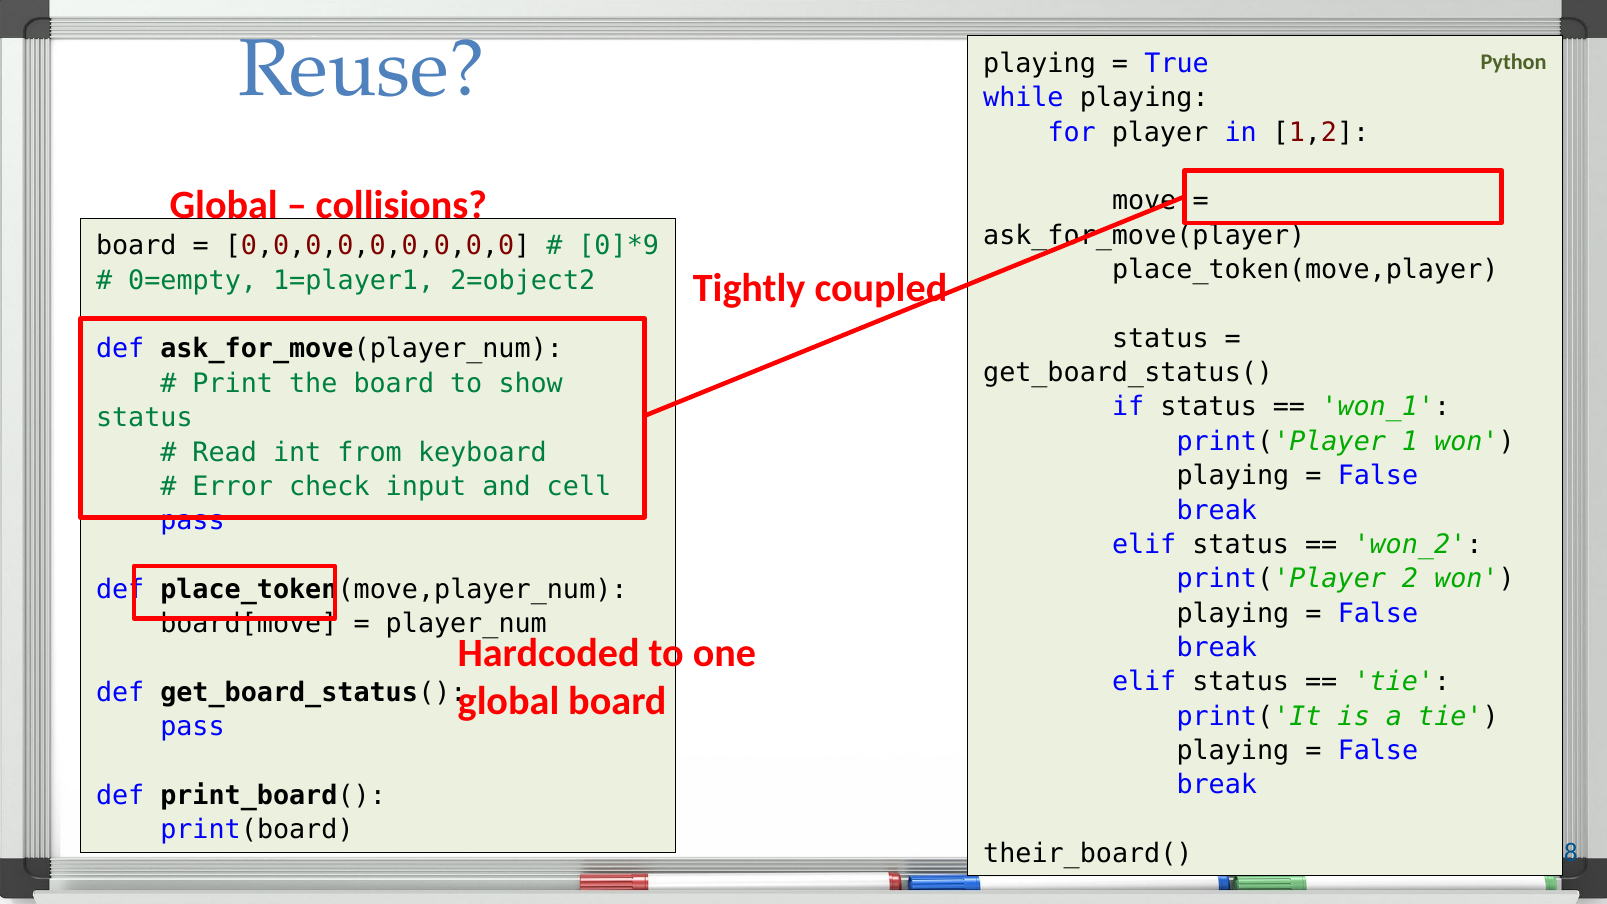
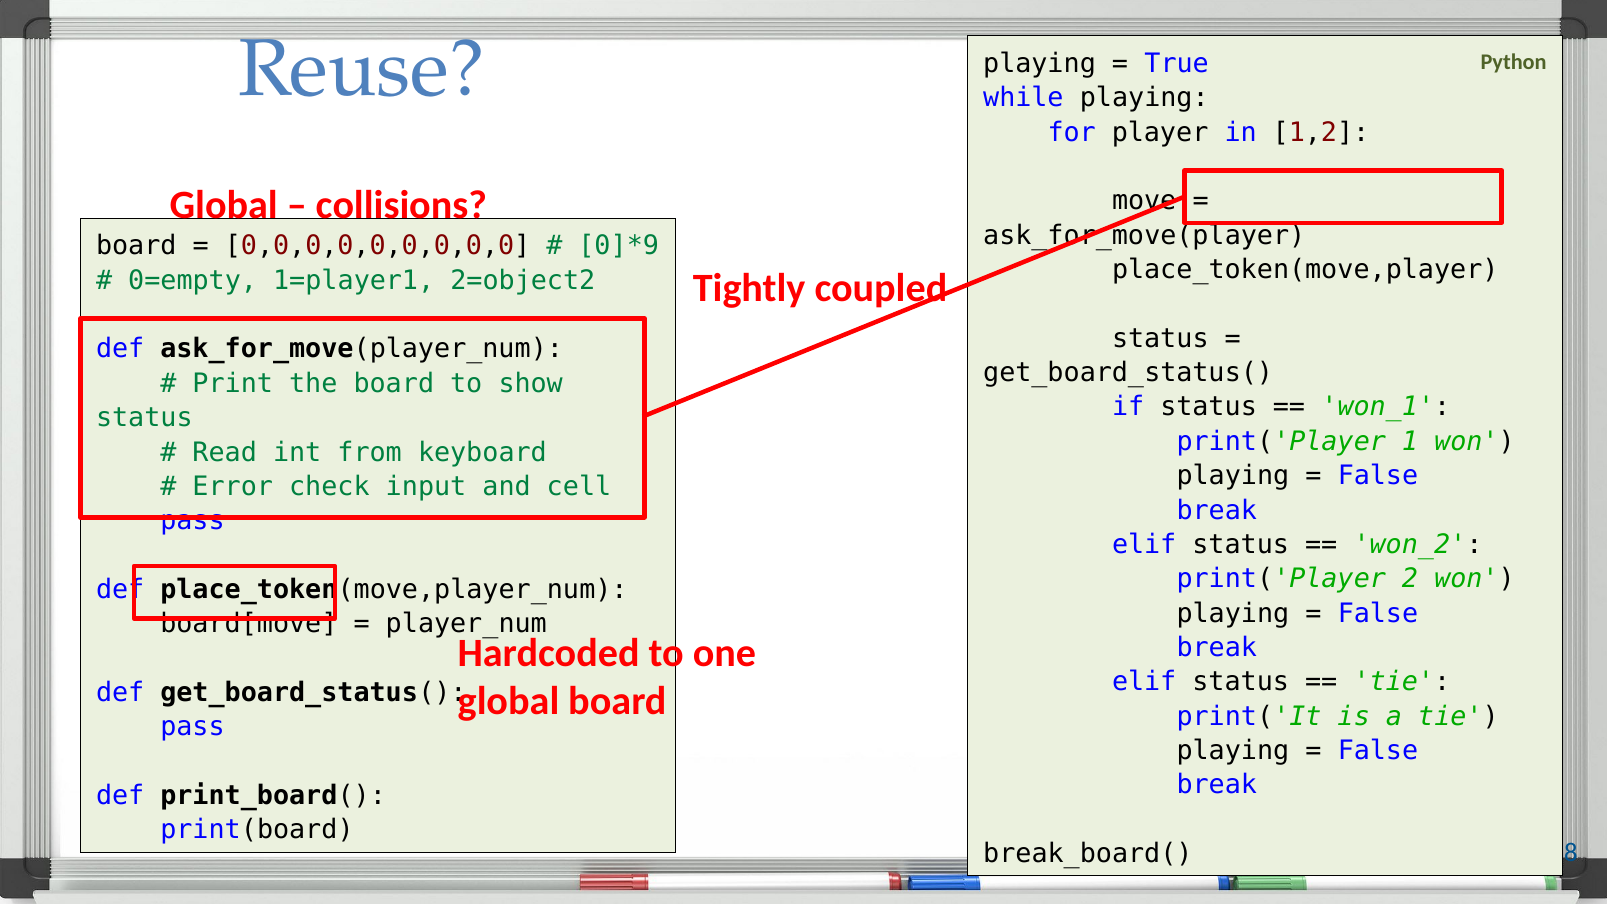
their_board(: their_board( -> break_board( (1088, 854)
